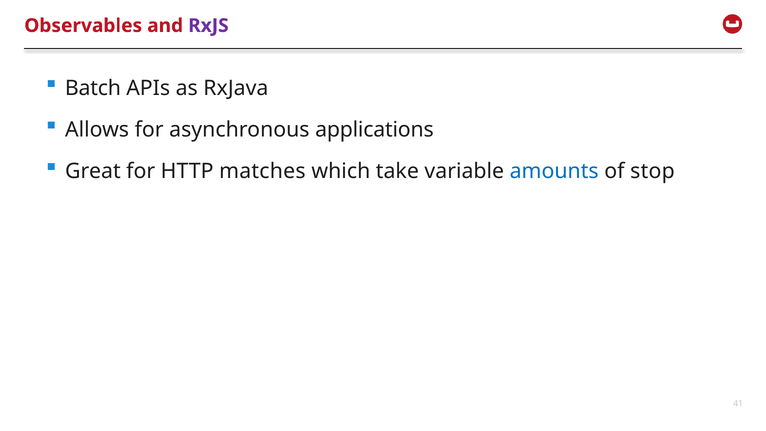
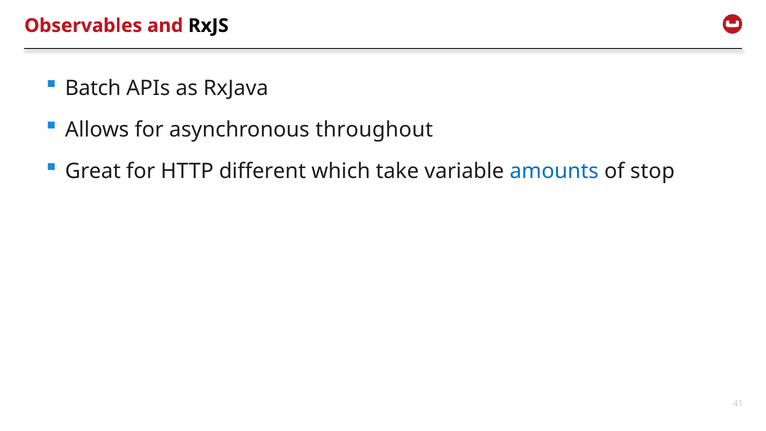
RxJS colour: purple -> black (208, 26)
applications: applications -> throughout (374, 130)
matches: matches -> different (262, 171)
